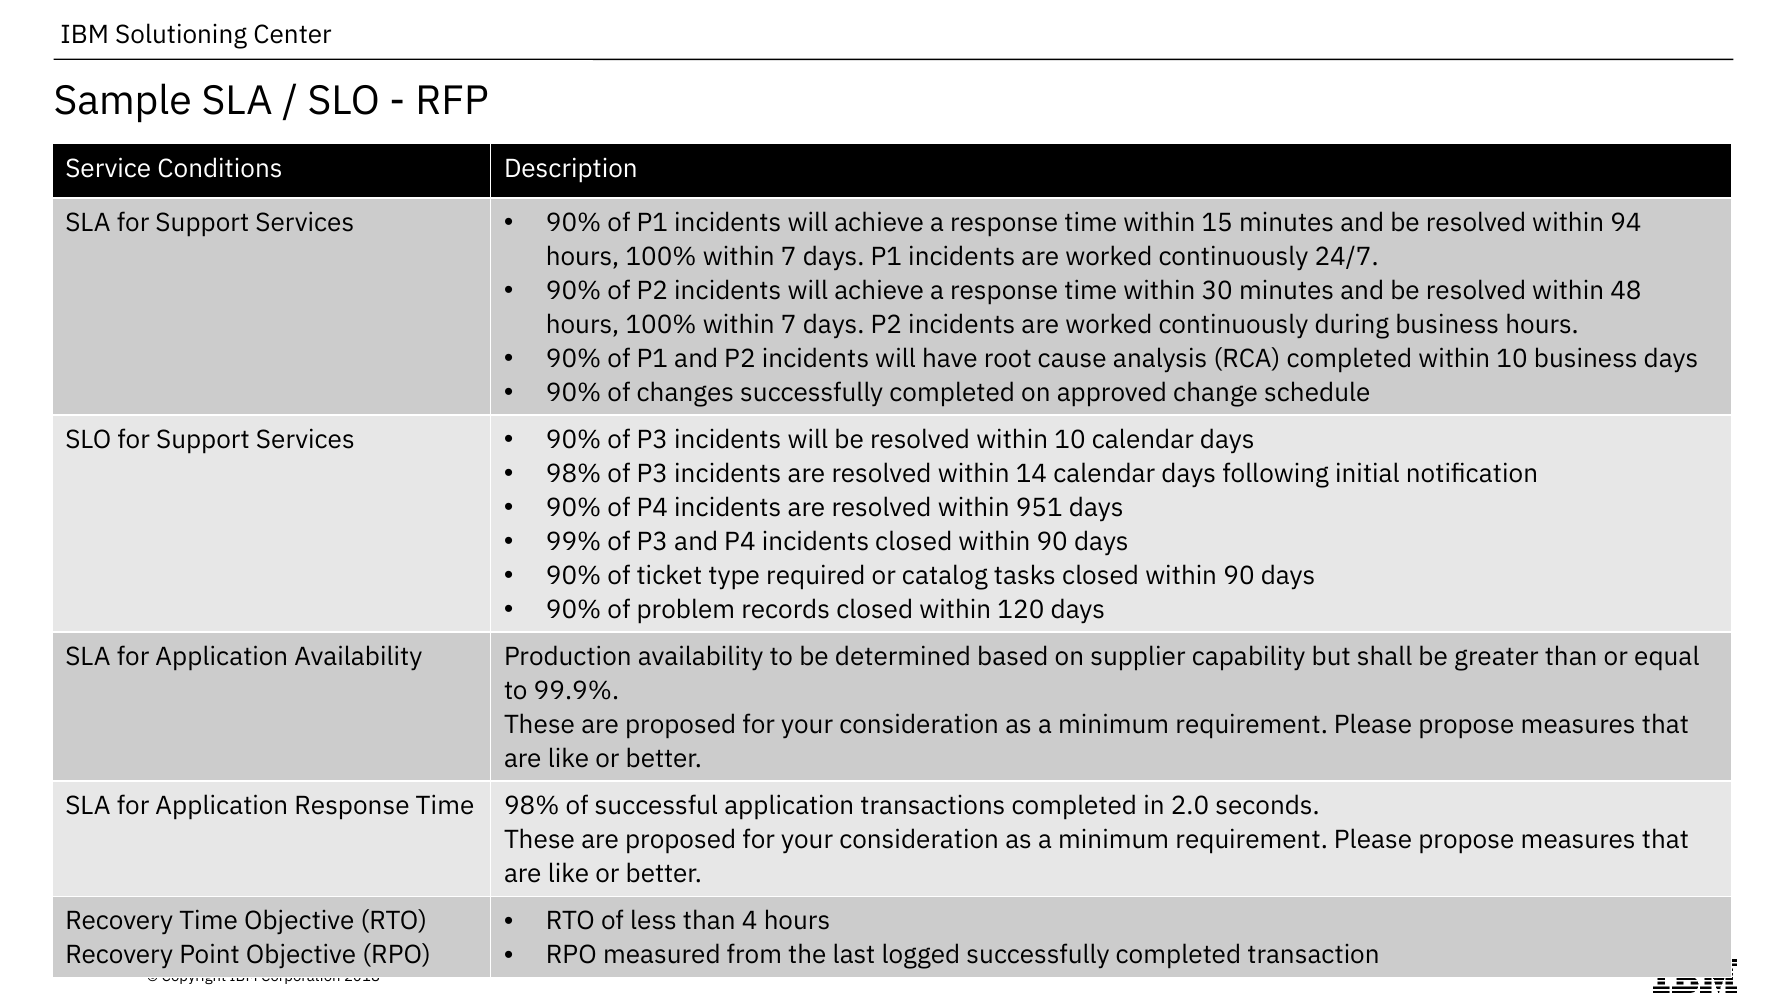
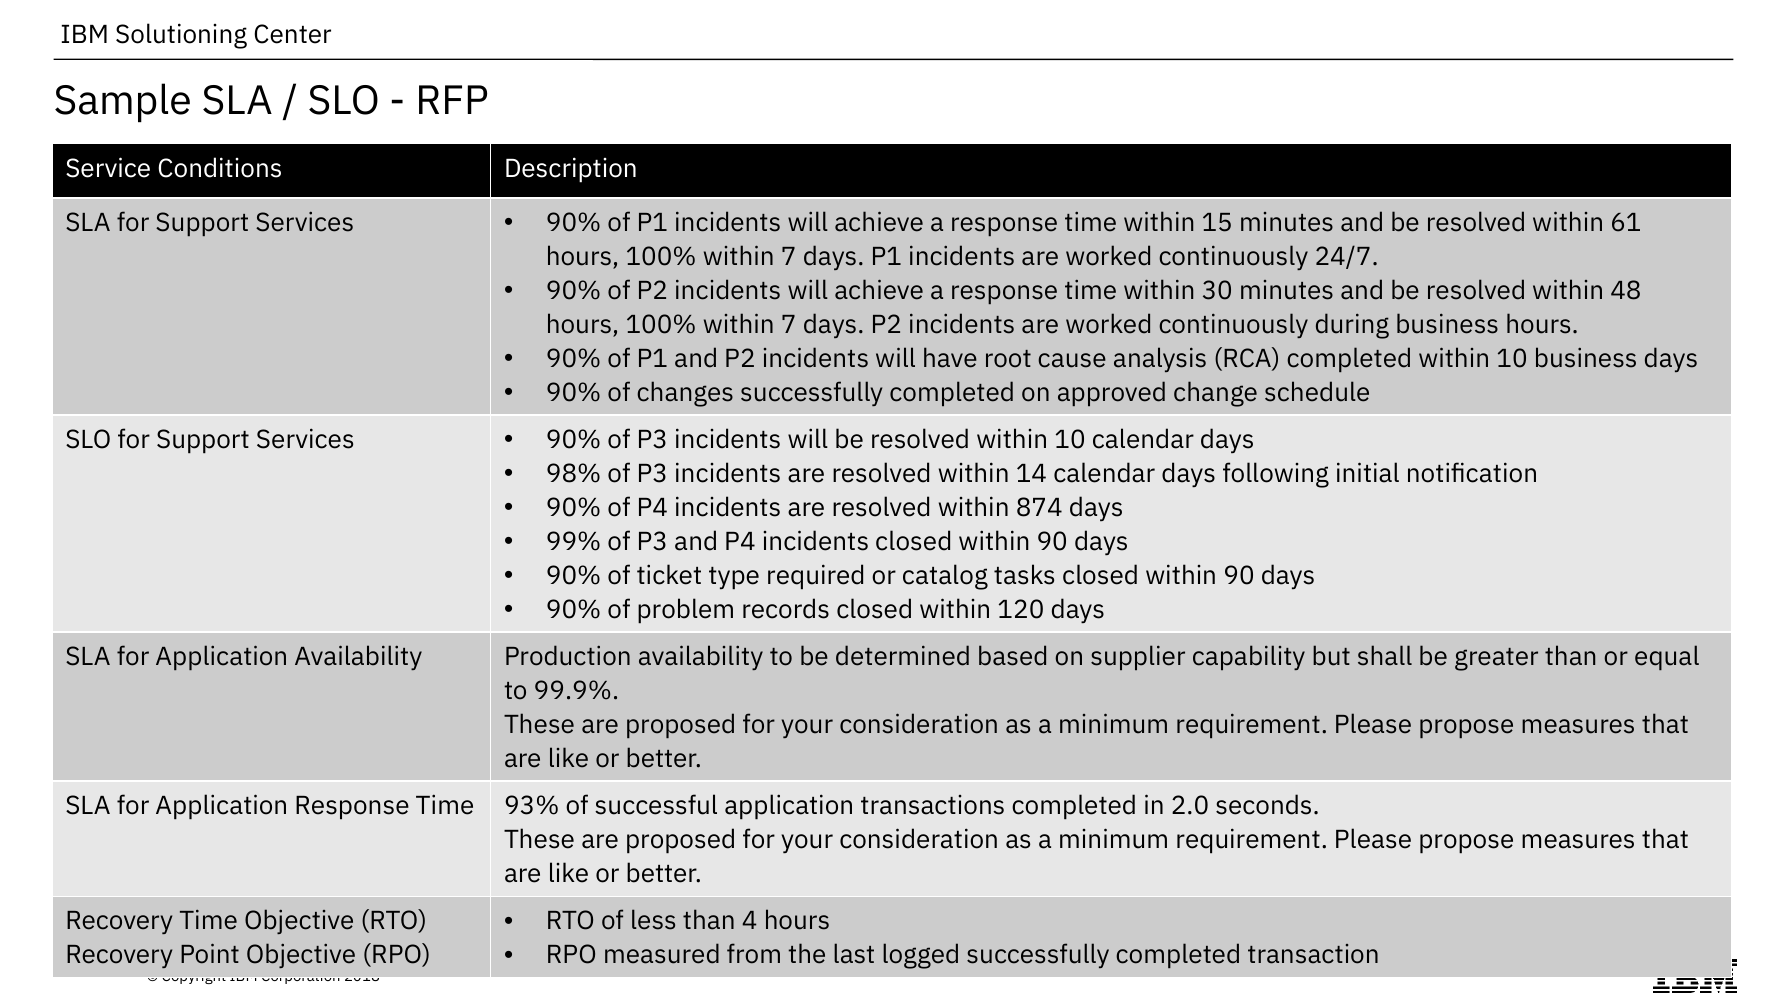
94: 94 -> 61 (1626, 223)
951: 951 -> 874 (1039, 508)
Time 98%: 98% -> 93% (532, 806)
